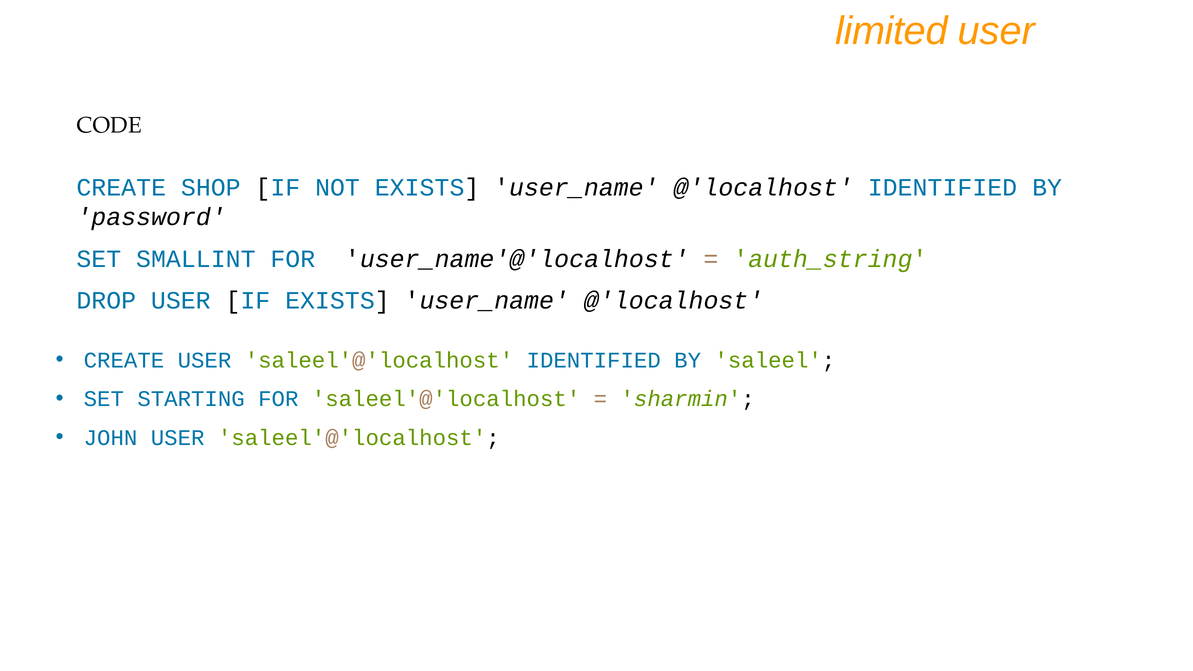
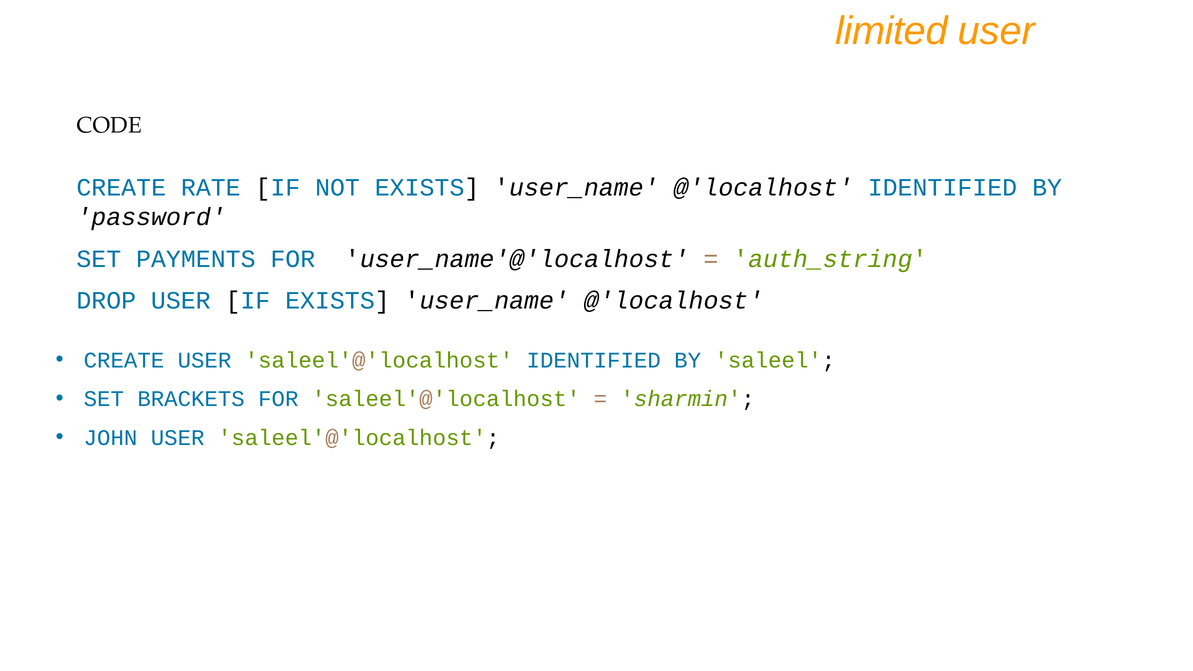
SHOP: SHOP -> RATE (211, 187)
SMALLINT: SMALLINT -> PAYMENTS (196, 259)
STARTING: STARTING -> BRACKETS (191, 399)
